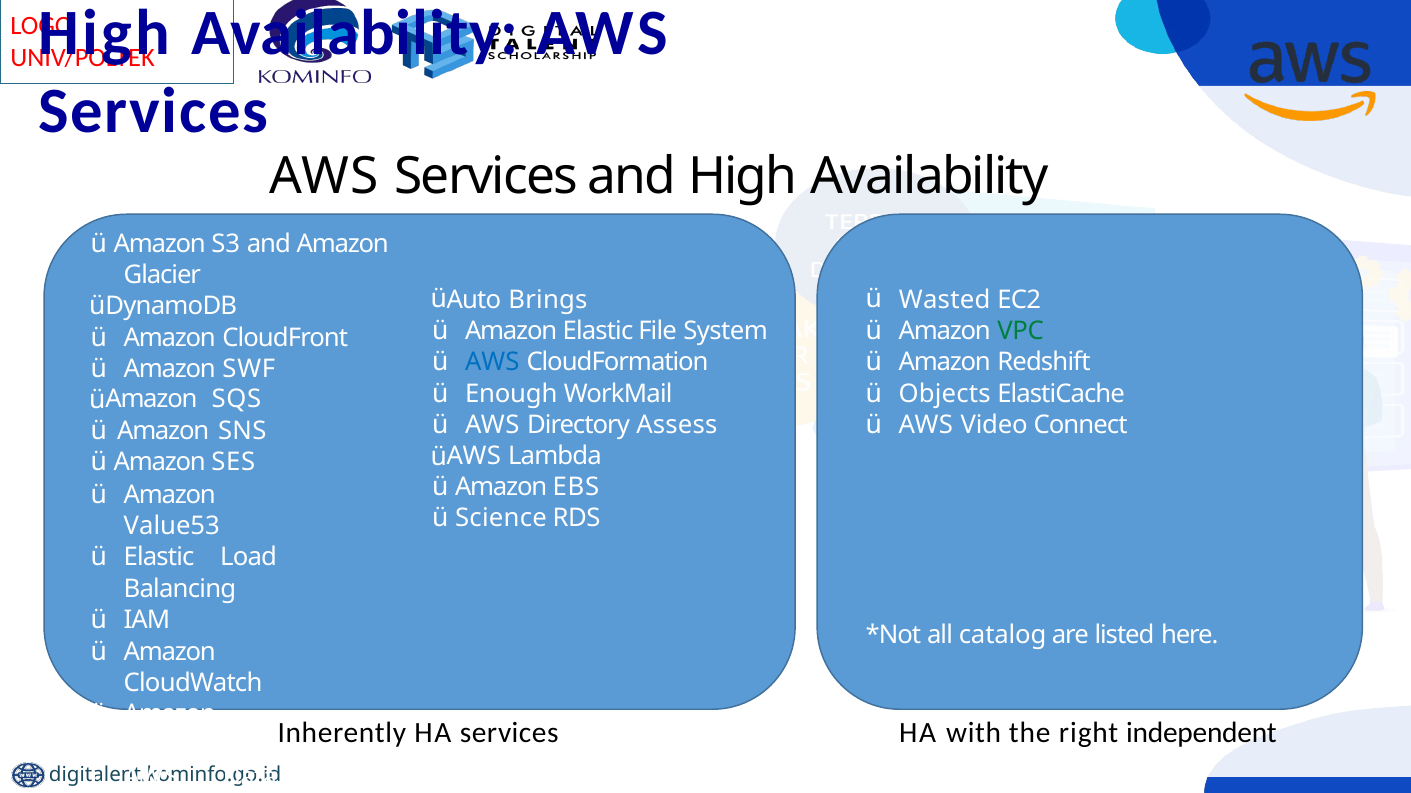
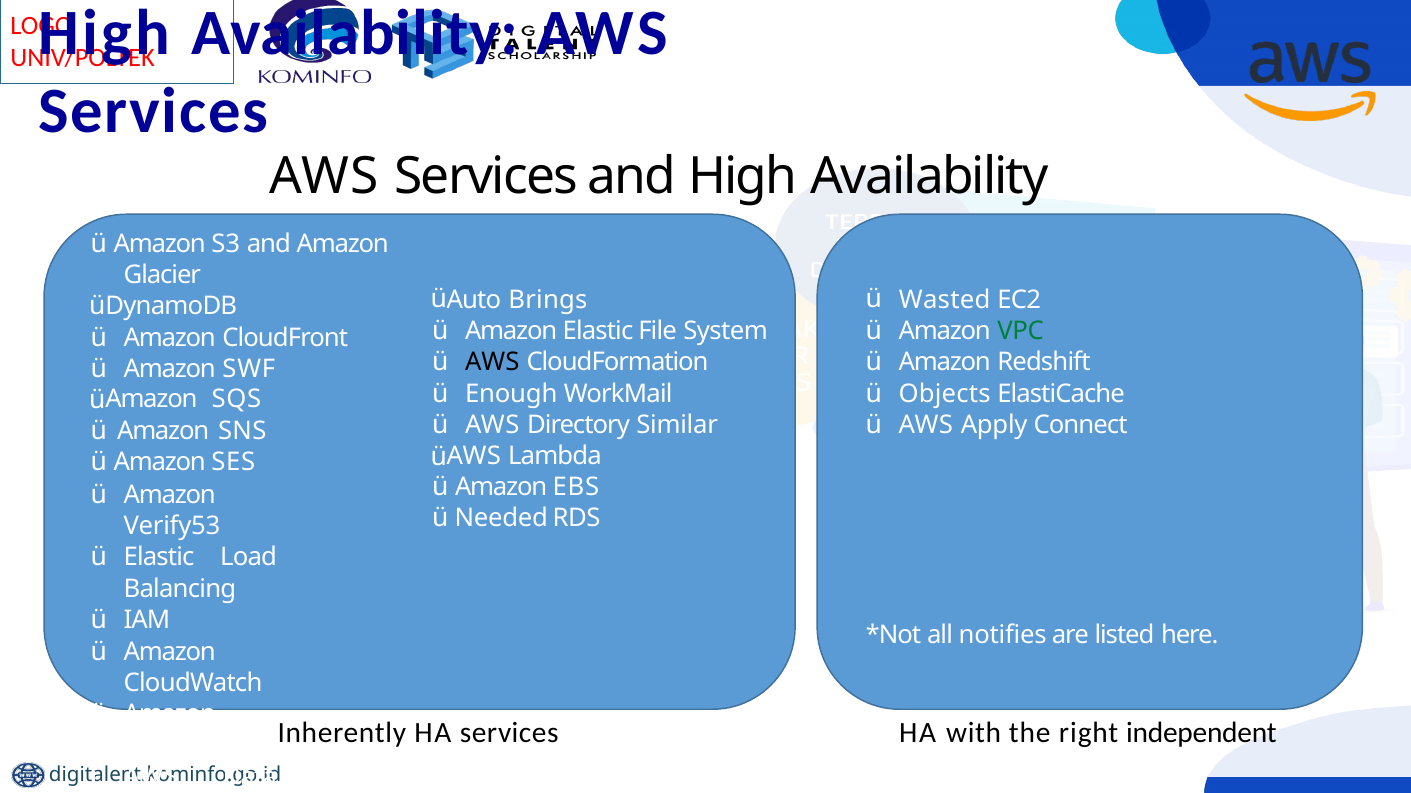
AWS colour: blue -> black (492, 363)
Assess: Assess -> Similar (677, 426)
Video: Video -> Apply (994, 426)
Science: Science -> Needed (501, 519)
Value53: Value53 -> Verify53 (172, 527)
catalog: catalog -> notifies (1003, 635)
